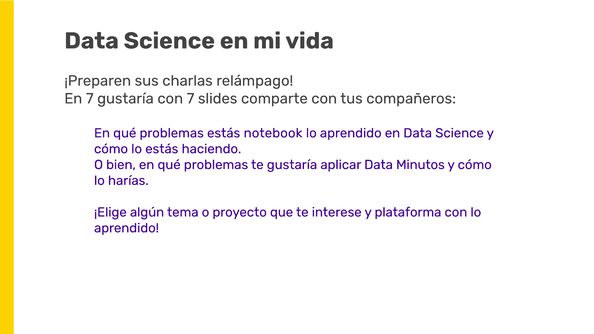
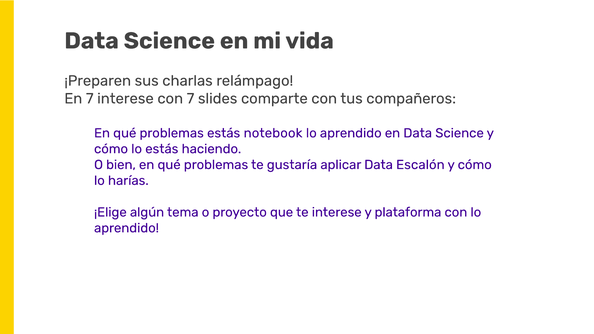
7 gustaría: gustaría -> interese (125, 99)
Minutos: Minutos -> Escalón (420, 165)
